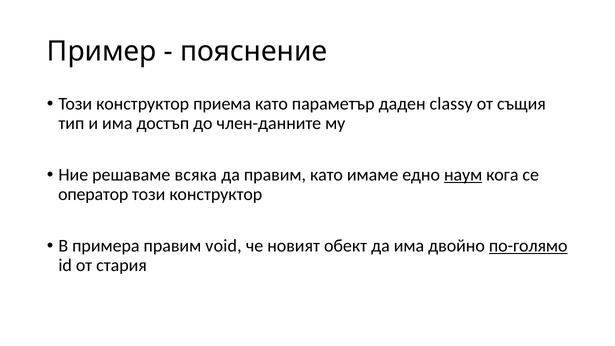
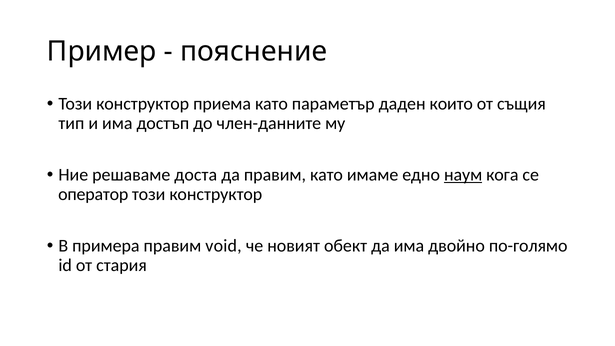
classy: classy -> които (451, 104)
всяка: всяка -> доста (196, 175)
по-голямо underline: present -> none (528, 246)
